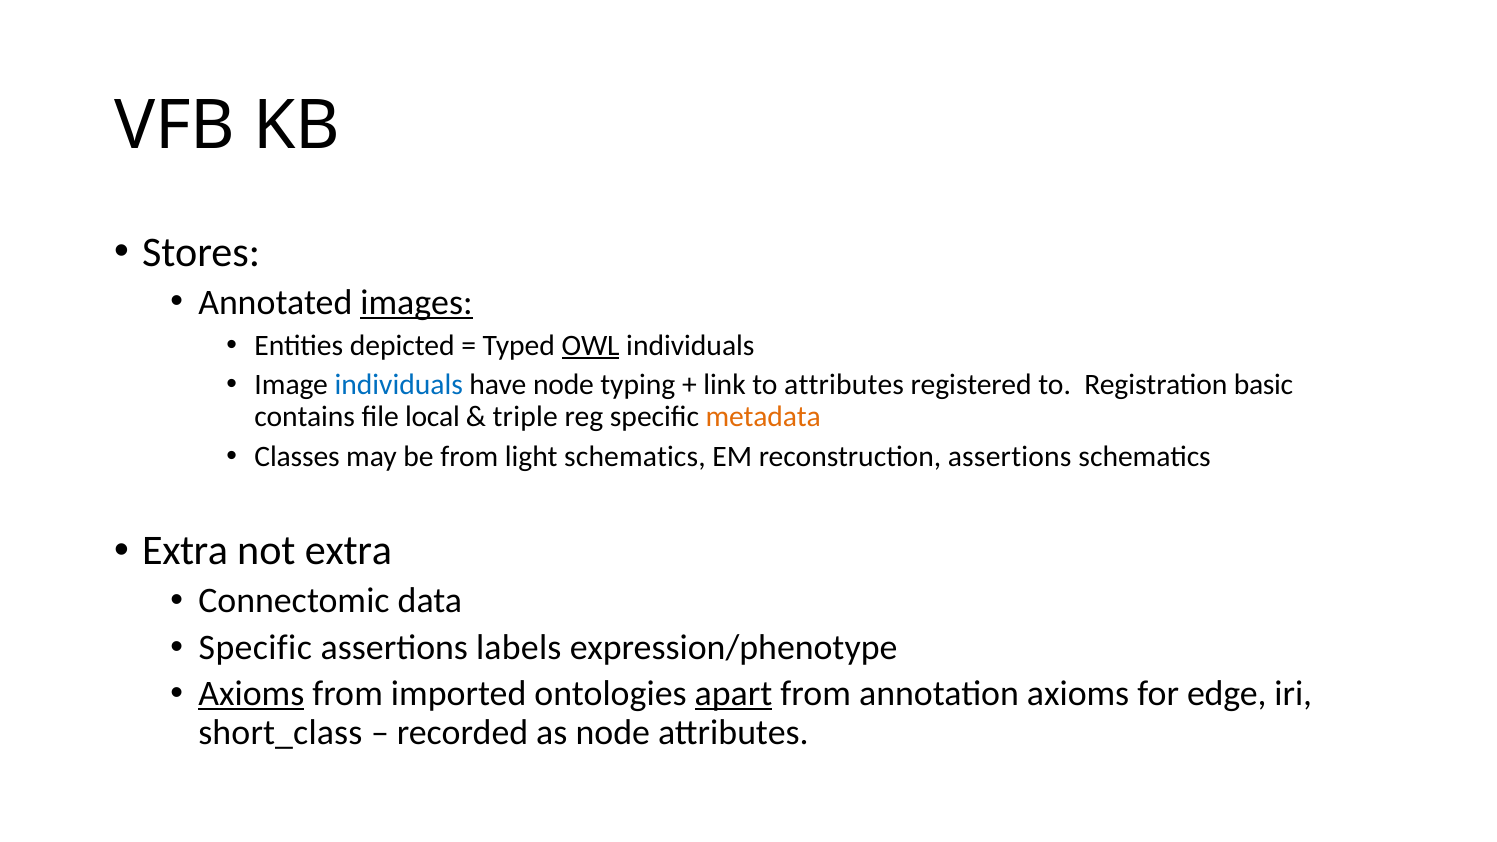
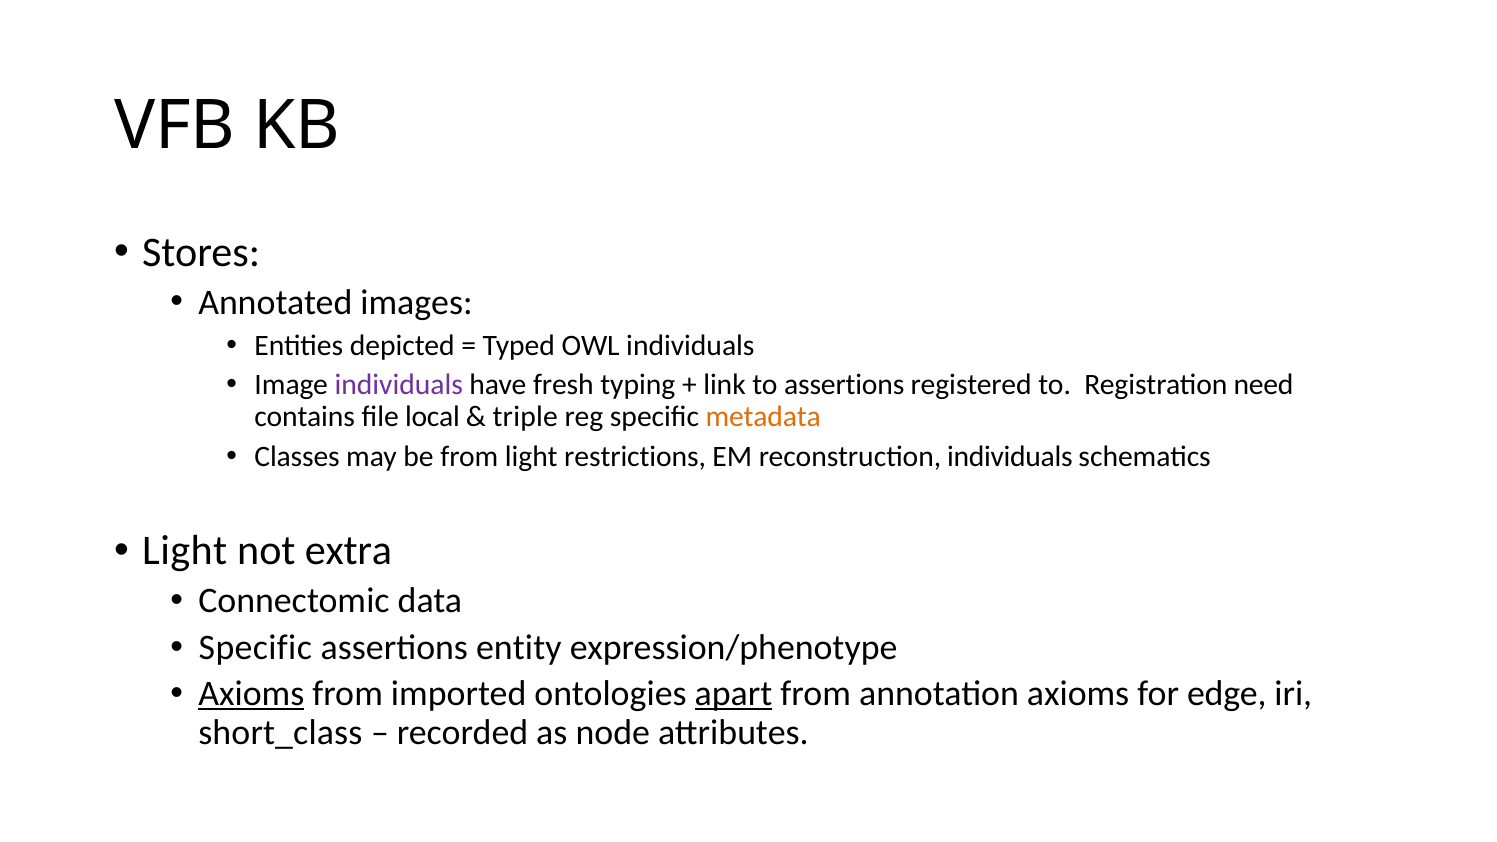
images underline: present -> none (417, 302)
OWL underline: present -> none (591, 345)
individuals colour: blue -> purple (399, 385)
have node: node -> fresh (563, 385)
to attributes: attributes -> assertions (844, 385)
basic: basic -> need (1264, 385)
light schematics: schematics -> restrictions (635, 457)
reconstruction assertions: assertions -> individuals (1010, 457)
Extra: Extra -> Light (185, 551)
labels: labels -> entity (519, 647)
